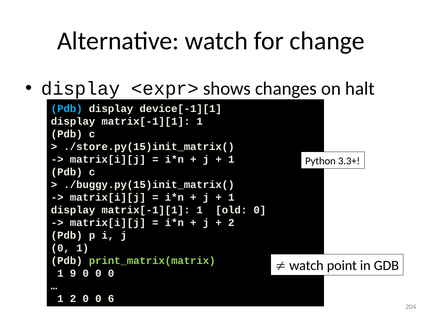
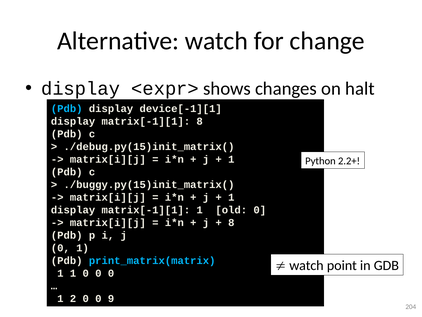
1: 1 -> 8 (200, 121)
./store.py(15)init_matrix(: ./store.py(15)init_matrix( -> ./debug.py(15)init_matrix( (149, 146)
3.3+: 3.3+ -> 2.2+ (349, 161)
2: 2 -> 8 (231, 222)
print_matrix(matrix colour: light green -> light blue (152, 260)
1 9: 9 -> 1 (73, 273)
6: 6 -> 9 (111, 298)
